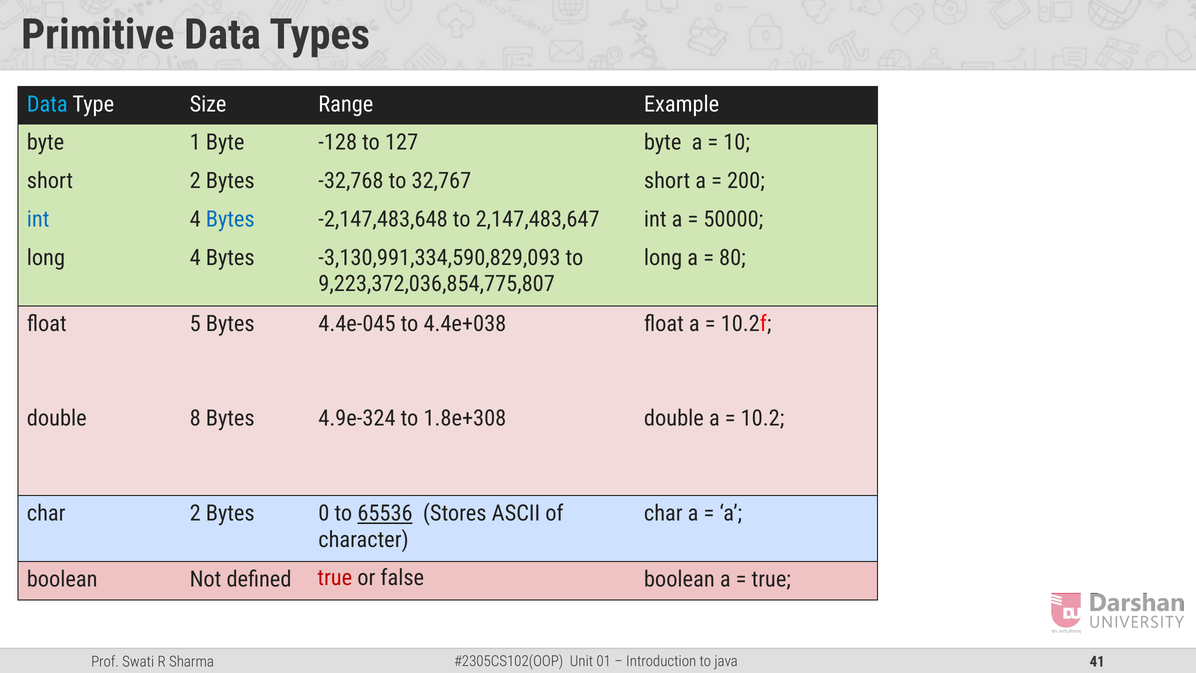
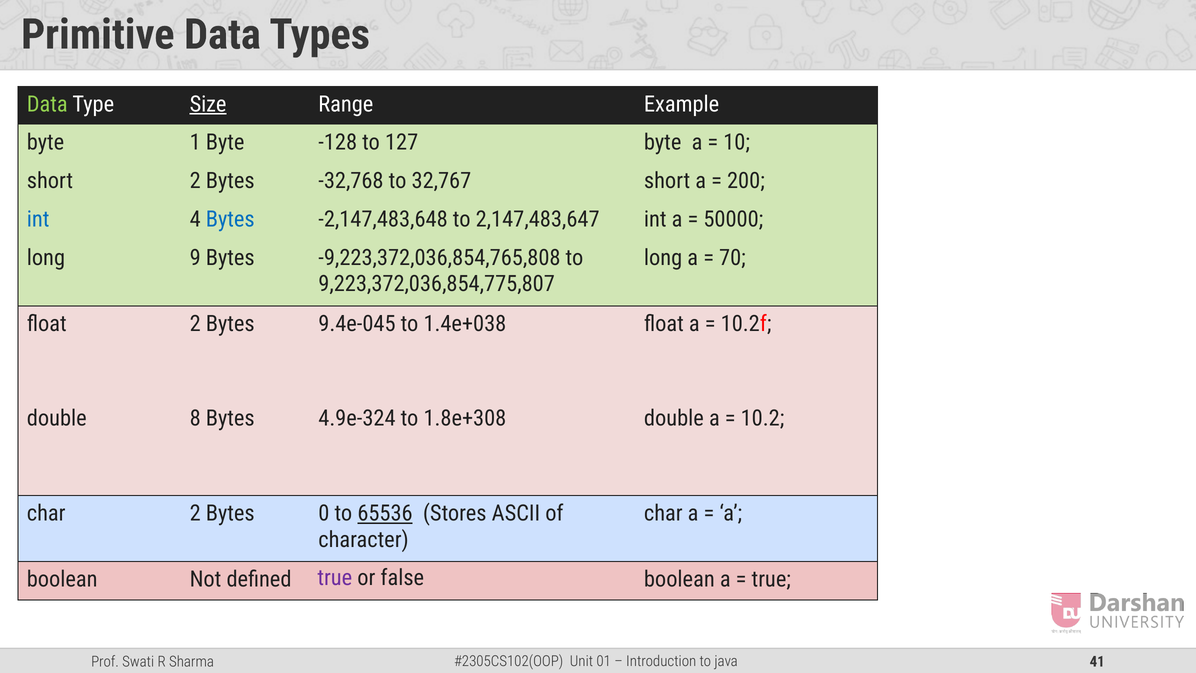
Data colour: light blue -> light green (47, 104)
Size underline: none -> present (208, 104)
long 4: 4 -> 9 (195, 258)
-3,130,991,334,590,829,093: -3,130,991,334,590,829,093 -> -9,223,372,036,854,765,808 (439, 258)
80: 80 -> 70 (732, 258)
float 5: 5 -> 2 (195, 324)
4.4e-045: 4.4e-045 -> 9.4e-045 (357, 324)
4.4e+038: 4.4e+038 -> 1.4e+038 (465, 324)
true colour: red -> purple (335, 578)
